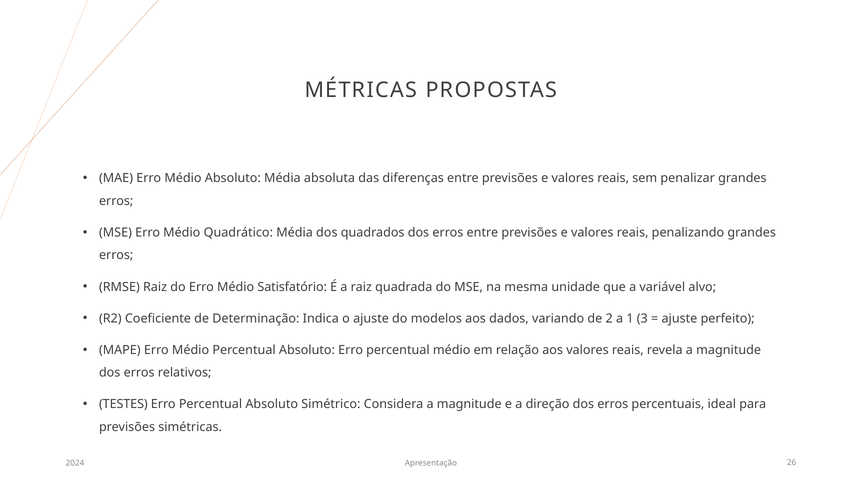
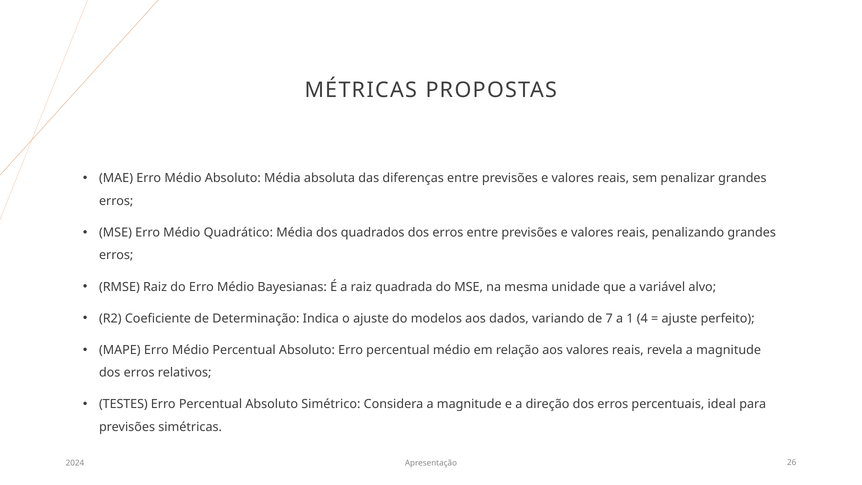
Satisfatório: Satisfatório -> Bayesianas (292, 287)
2: 2 -> 7 (609, 318)
3: 3 -> 4 (642, 318)
